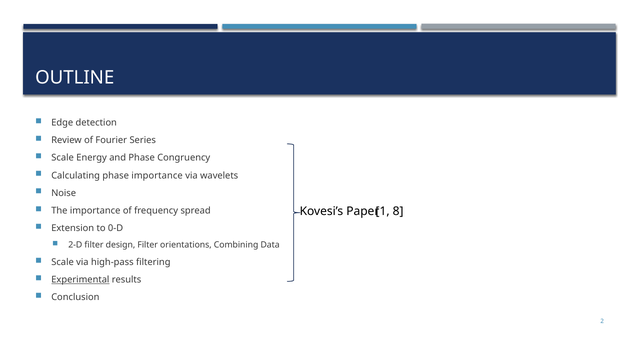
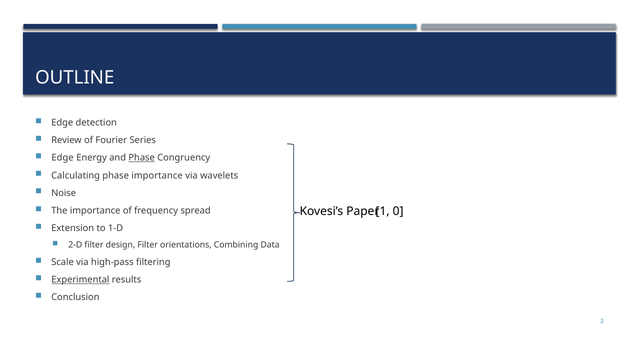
Scale: Scale -> Edge (63, 158)
Phase underline: none -> present (142, 158)
8: 8 -> 0 (398, 211)
0-D: 0-D -> 1-D (116, 228)
